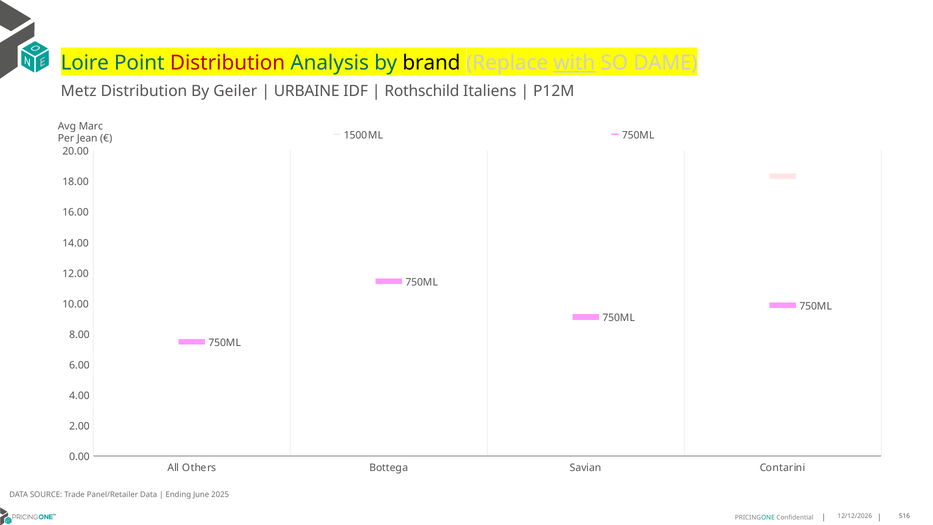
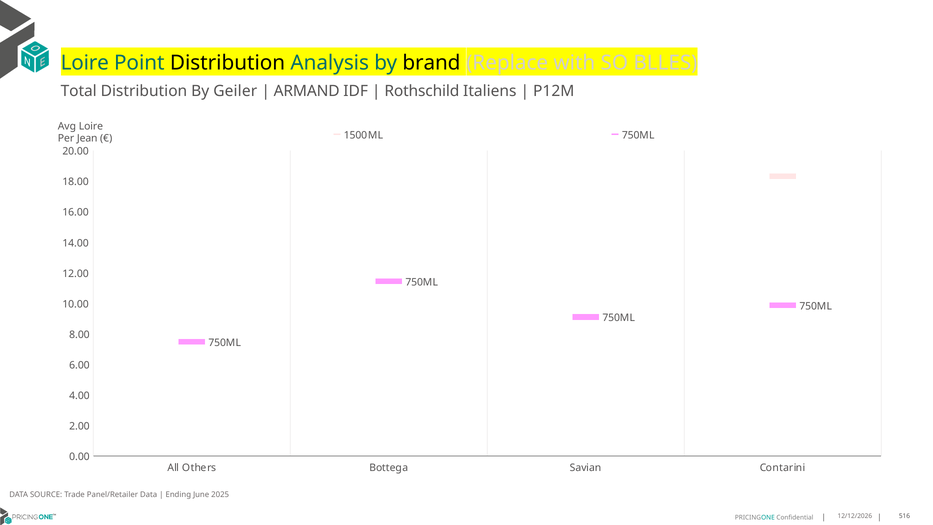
Distribution colour: red -> black (228, 63)
with underline: present -> none (574, 63)
DAME: DAME -> BLLES (665, 63)
Metz: Metz -> Total (79, 91)
URBAINE: URBAINE -> ARMAND (307, 91)
Avg Marc: Marc -> Loire (91, 126)
